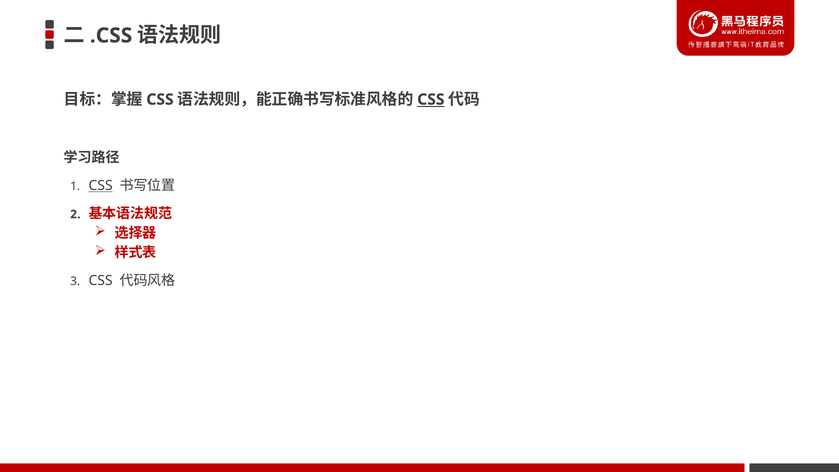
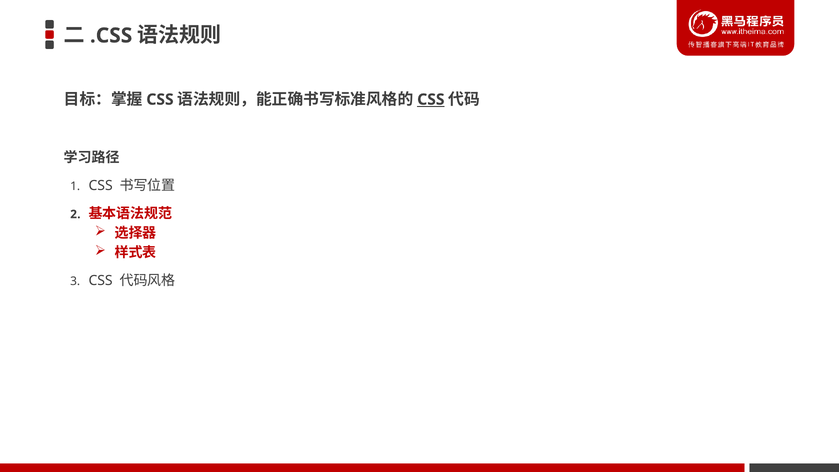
CSS underline: present -> none (101, 186)
